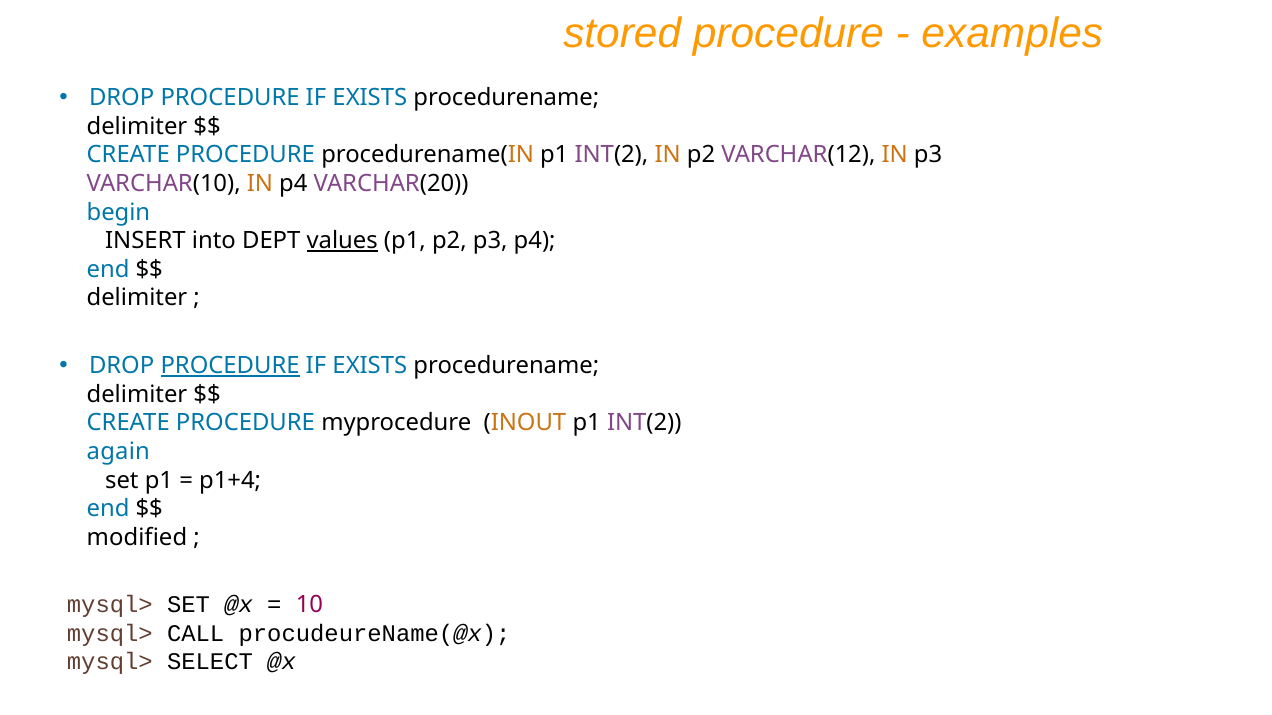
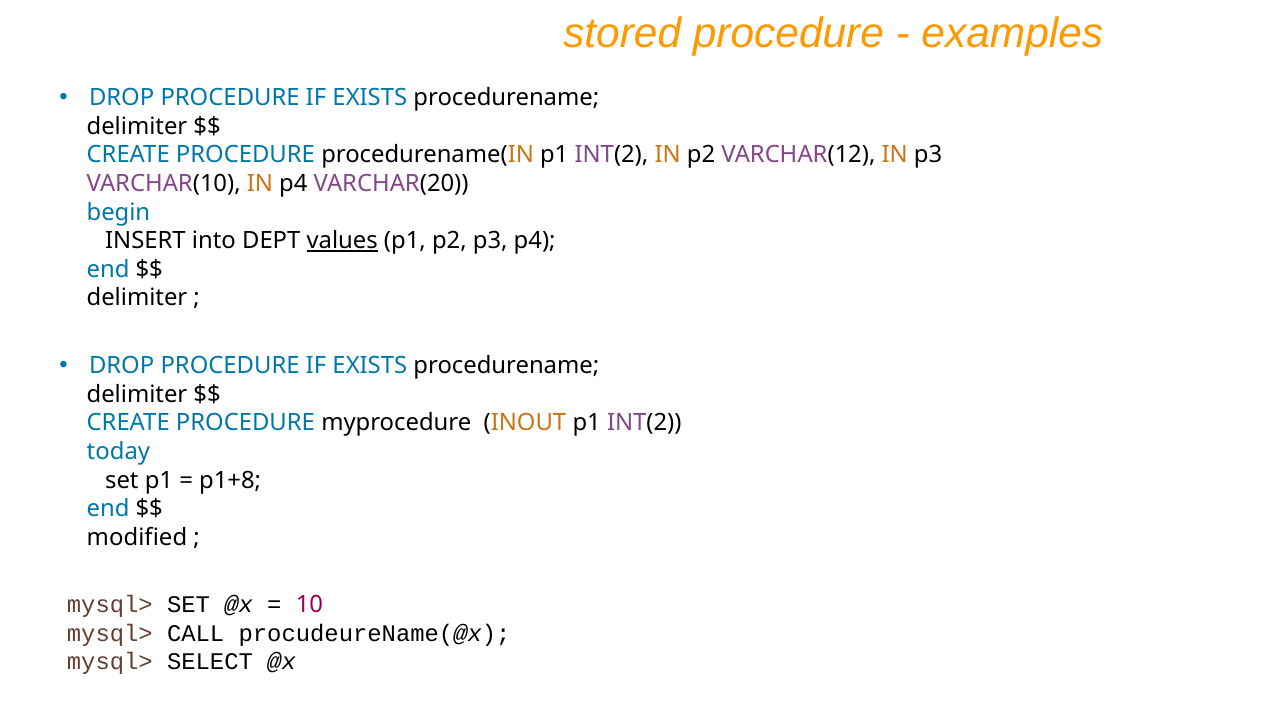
PROCEDURE underline: present -> none (230, 366)
again: again -> today (118, 452)
p1+4: p1+4 -> p1+8 (230, 481)
